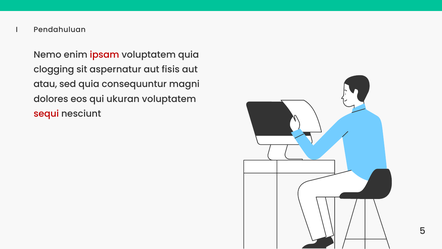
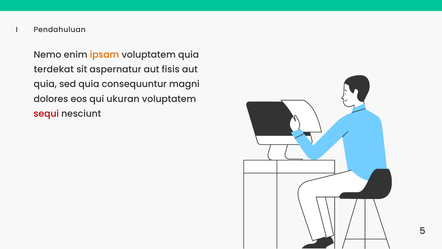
ipsam colour: red -> orange (105, 55)
clogging: clogging -> terdekat (54, 69)
atau: atau -> quia (45, 84)
